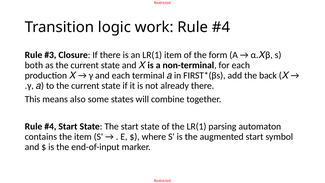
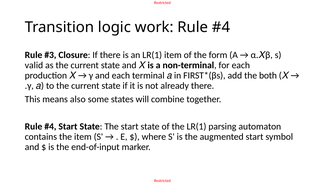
both: both -> valid (34, 65)
back: back -> both (268, 75)
